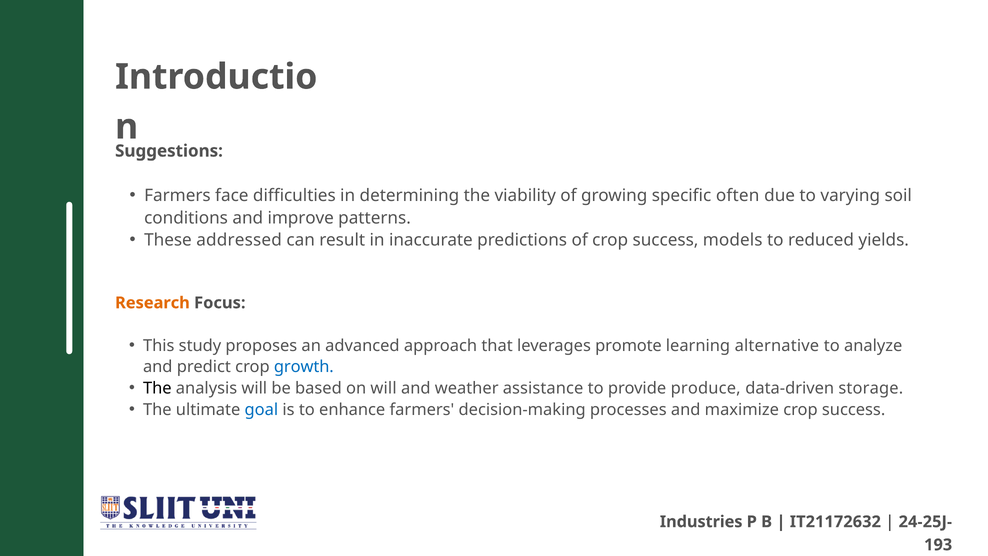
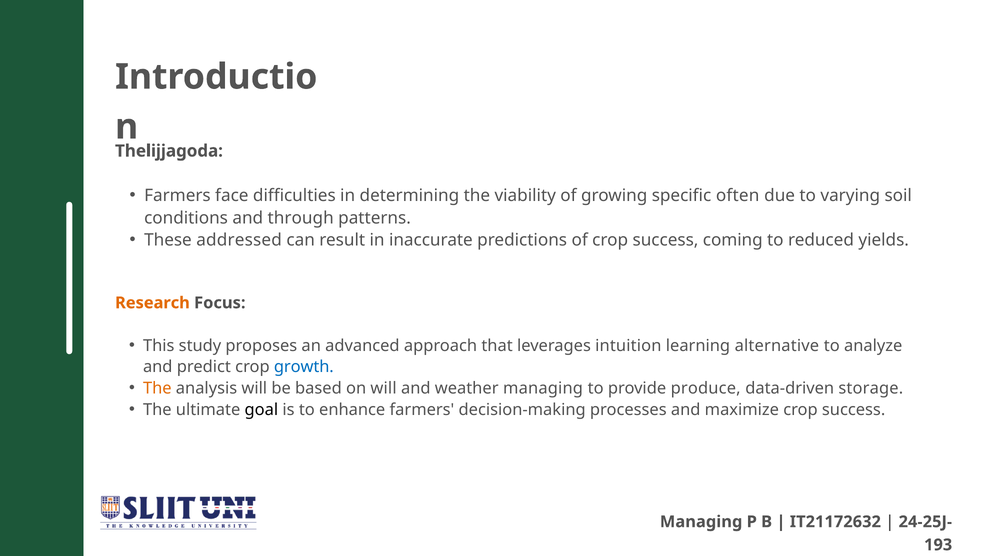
Suggestions: Suggestions -> Thelijjagoda (169, 151)
improve: improve -> through (301, 218)
models: models -> coming (733, 240)
promote: promote -> intuition (628, 345)
The colour: black -> orange (157, 388)
weather assistance: assistance -> managing (543, 388)
goal colour: blue -> black (261, 410)
Industries: Industries -> Managing (701, 522)
